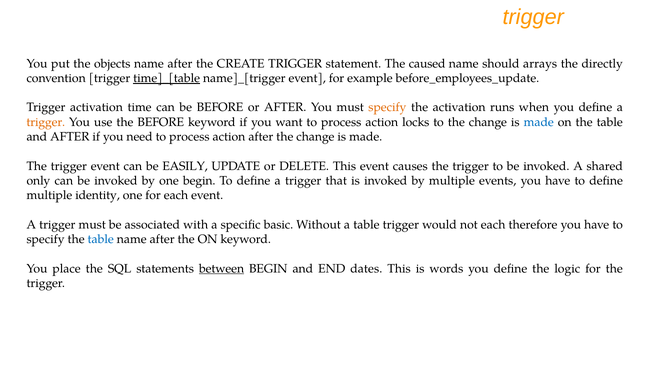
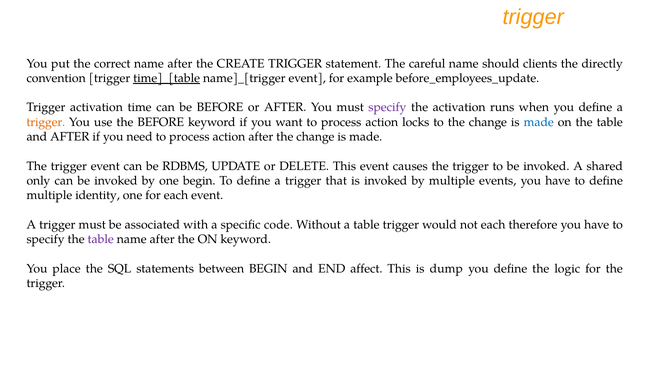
objects: objects -> correct (112, 63)
caused: caused -> careful (427, 63)
arrays: arrays -> clients (540, 63)
specify colour: orange -> purple (387, 107)
EASILY: EASILY -> RDBMS (185, 166)
basic: basic -> code (278, 224)
table colour: blue -> purple (101, 239)
between underline: present -> none (222, 268)
dates: dates -> affect (366, 268)
words: words -> dump (446, 268)
